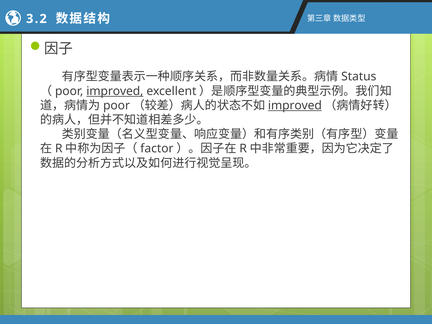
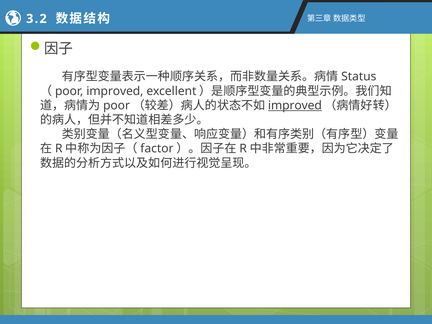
improved underline: present -> none (115, 91)
